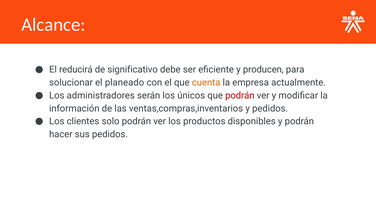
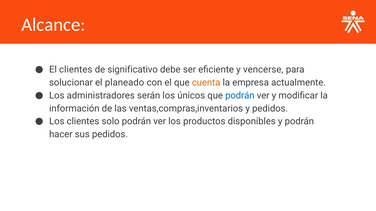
El reducirá: reducirá -> clientes (76, 70)
producen: producen -> vencerse (263, 70)
podrán colour: red -> blue (240, 96)
